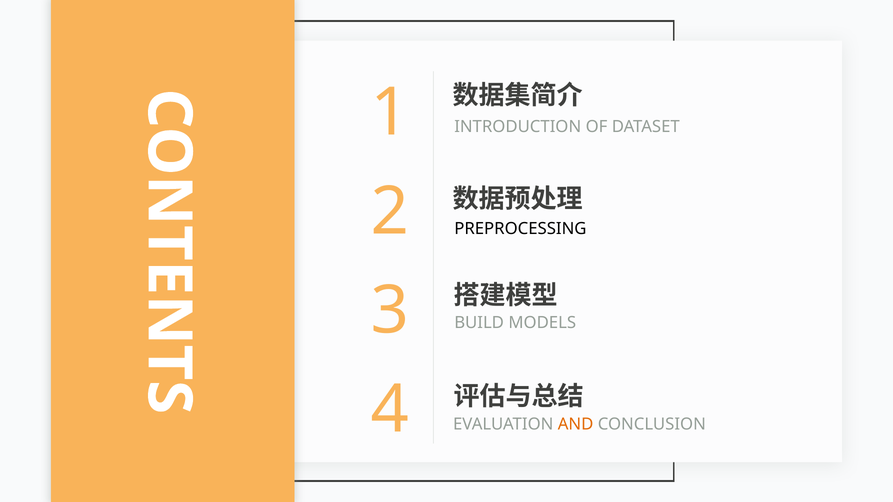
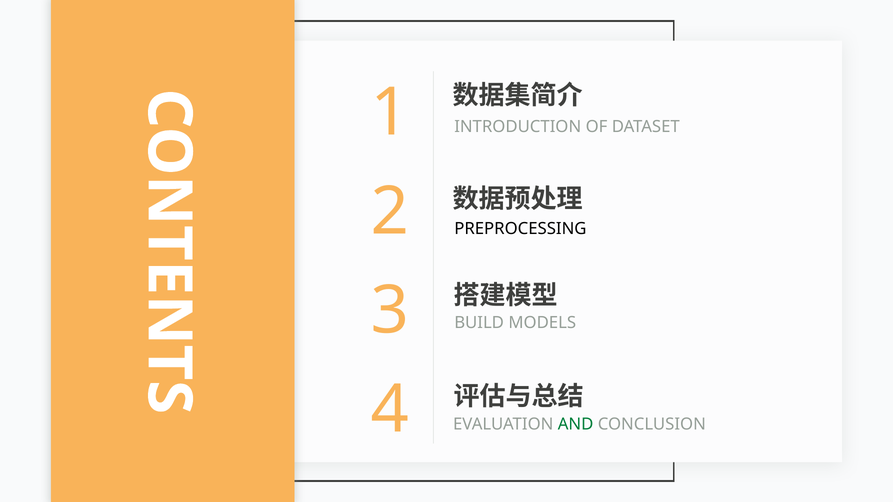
AND colour: orange -> green (576, 424)
